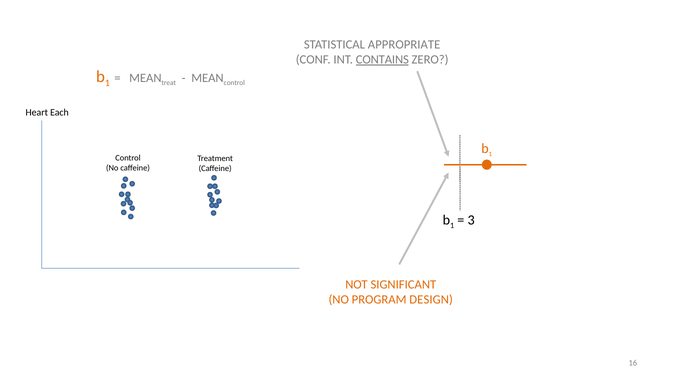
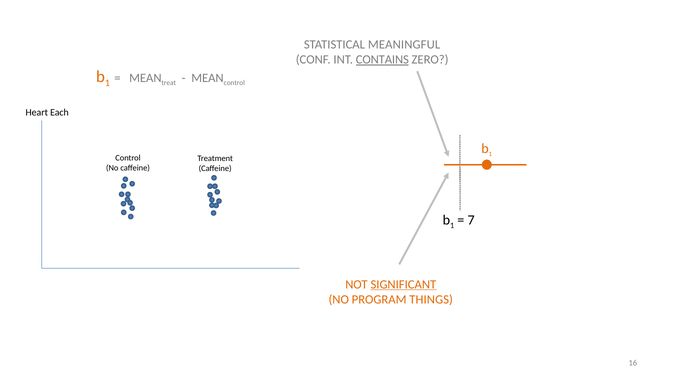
APPROPRIATE: APPROPRIATE -> MEANINGFUL (404, 44)
3: 3 -> 7 (471, 220)
SIGNIFICANT underline: none -> present (403, 285)
DESIGN: DESIGN -> THINGS (431, 300)
